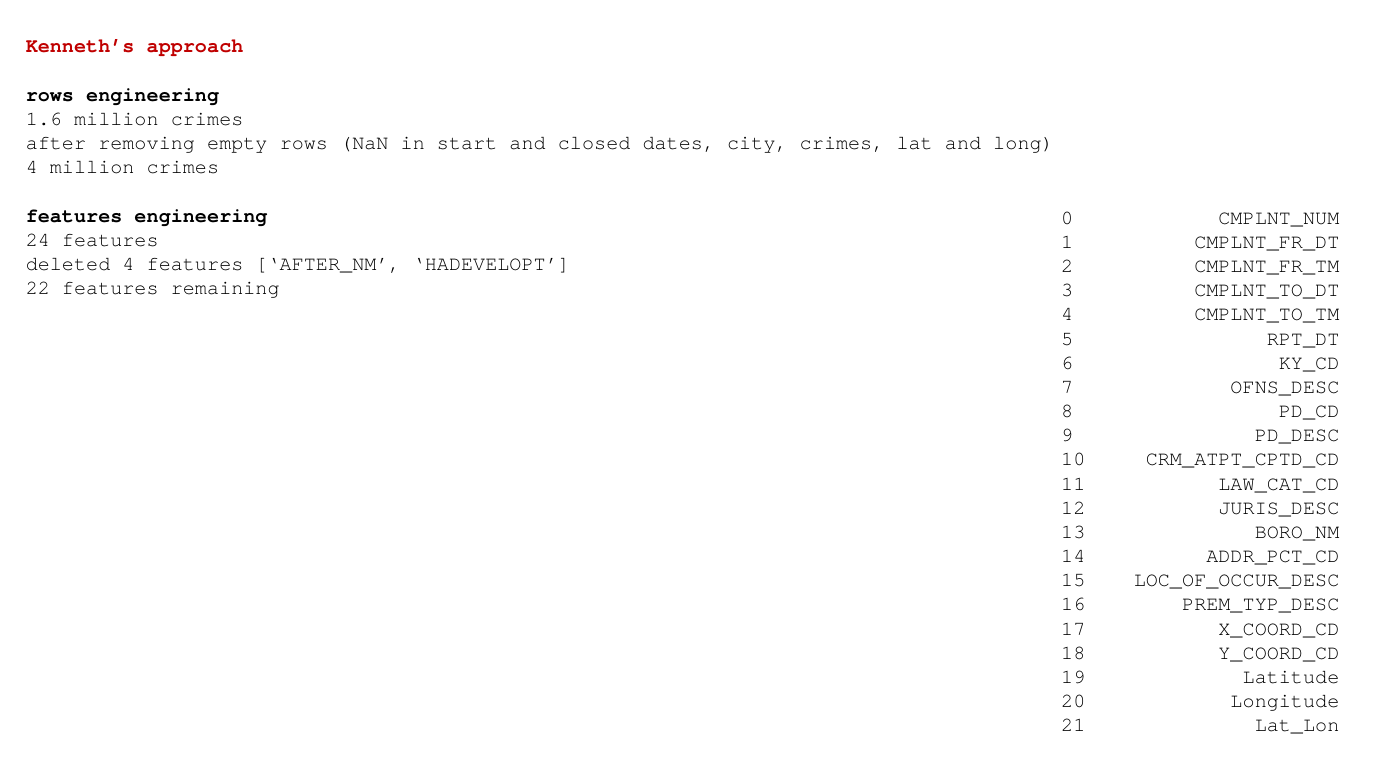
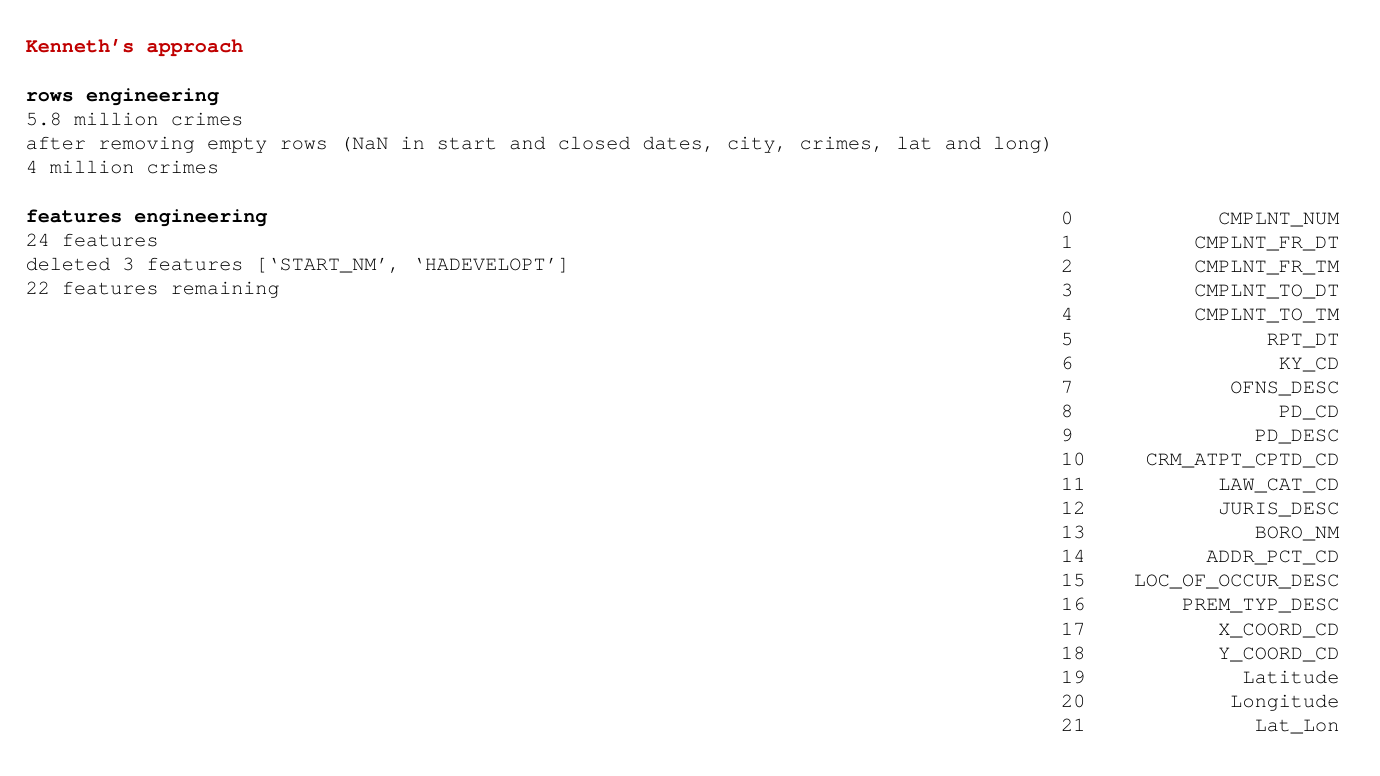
1.6: 1.6 -> 5.8 (44, 119)
deleted 4: 4 -> 3 (128, 264)
AFTER_NM: AFTER_NM -> START_NM (328, 264)
